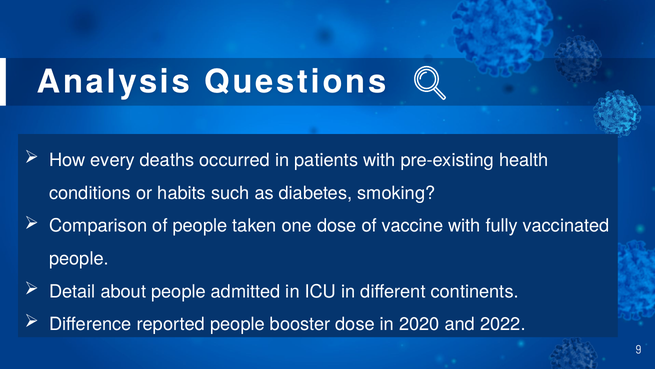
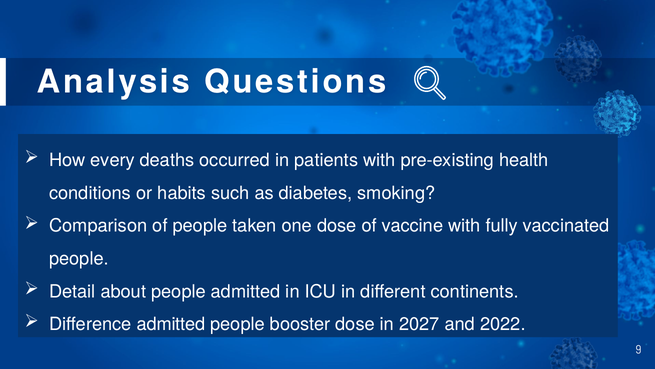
Difference reported: reported -> admitted (171, 324)
2020: 2020 -> 2027 (419, 324)
